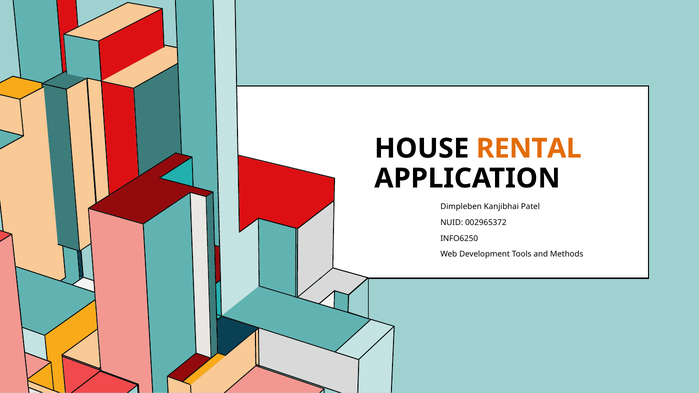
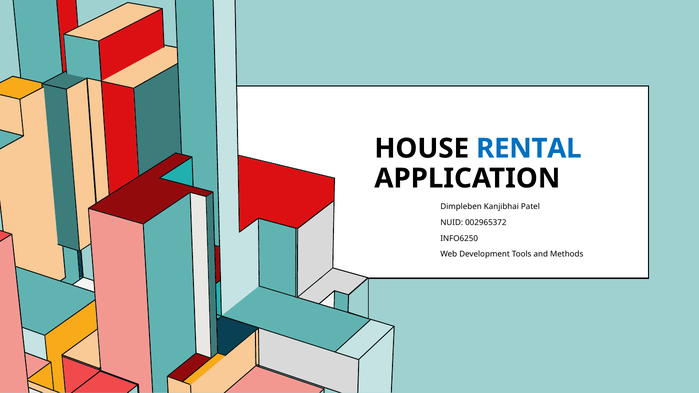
RENTAL colour: orange -> blue (529, 149)
